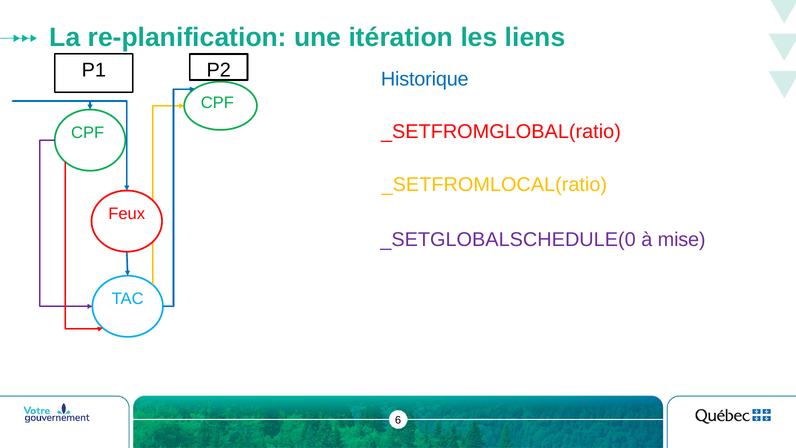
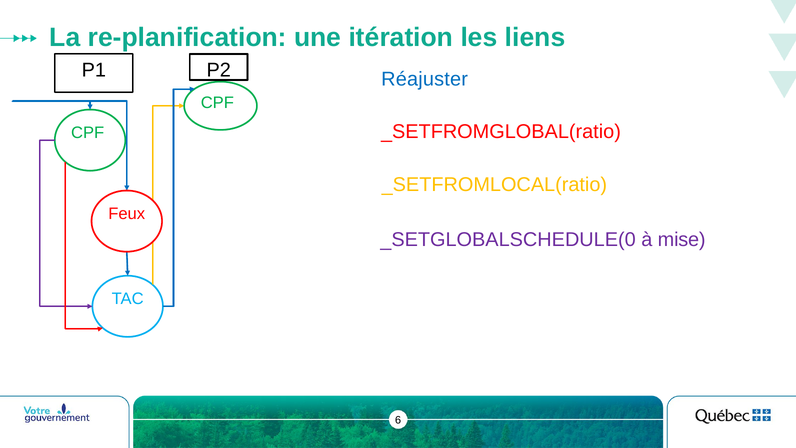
Historique: Historique -> Réajuster (425, 79)
